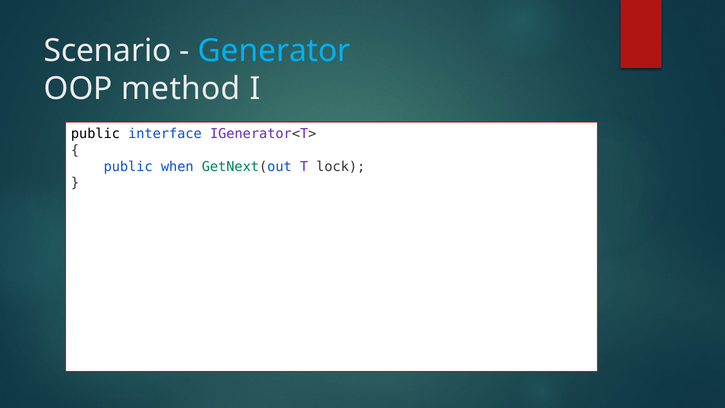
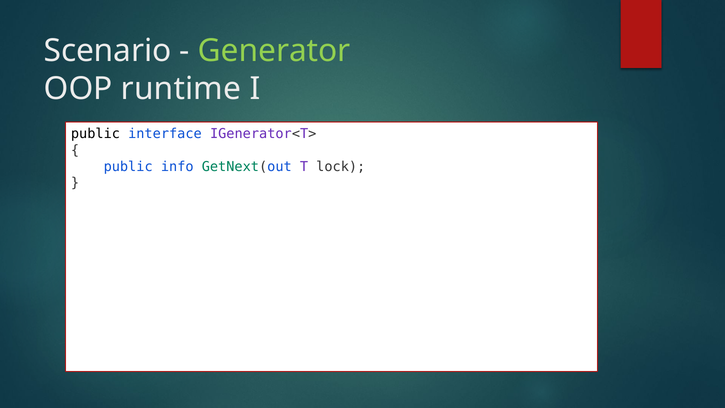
Generator colour: light blue -> light green (274, 51)
method: method -> runtime (181, 89)
when: when -> info (177, 166)
